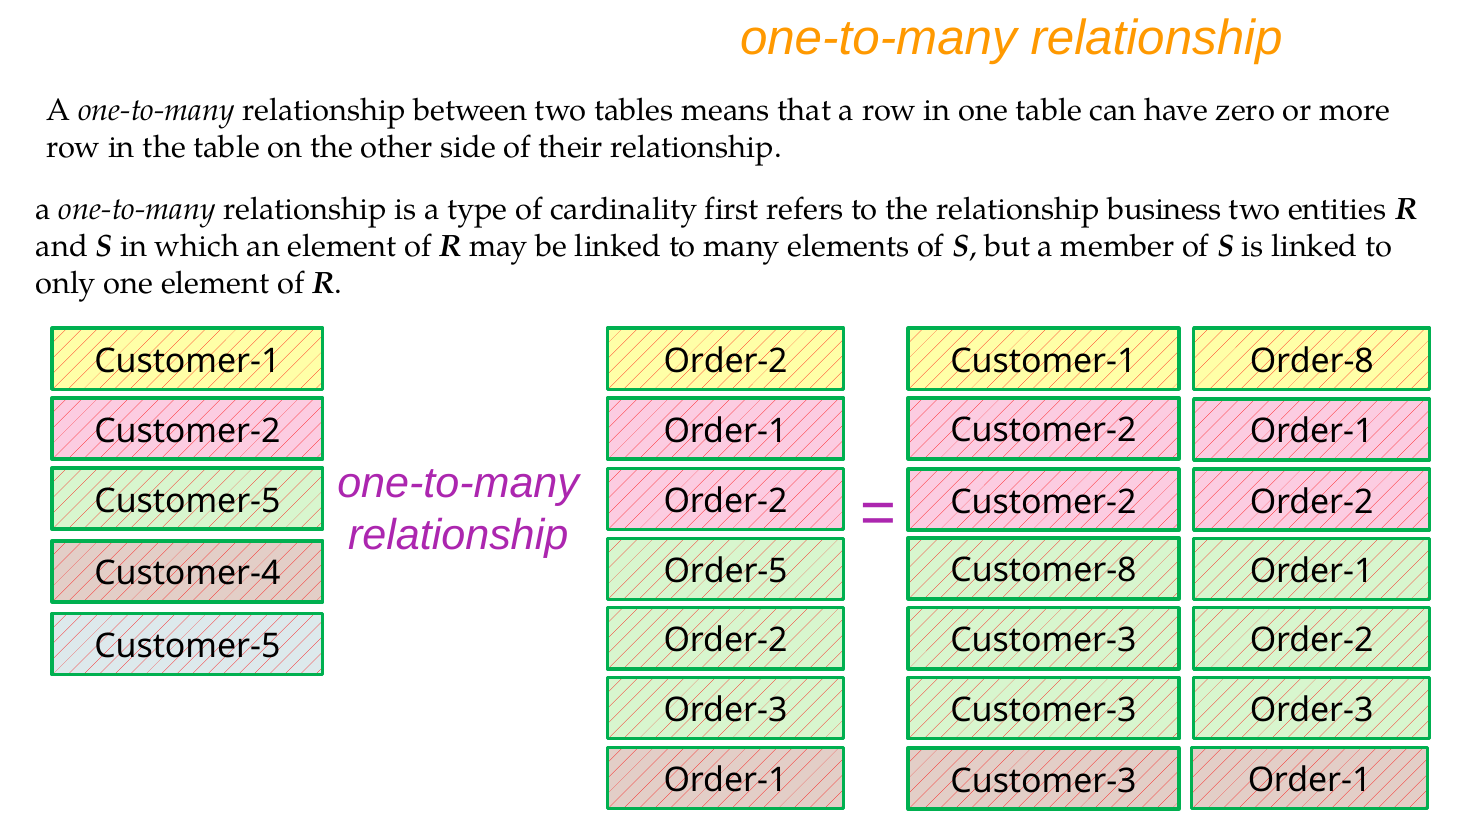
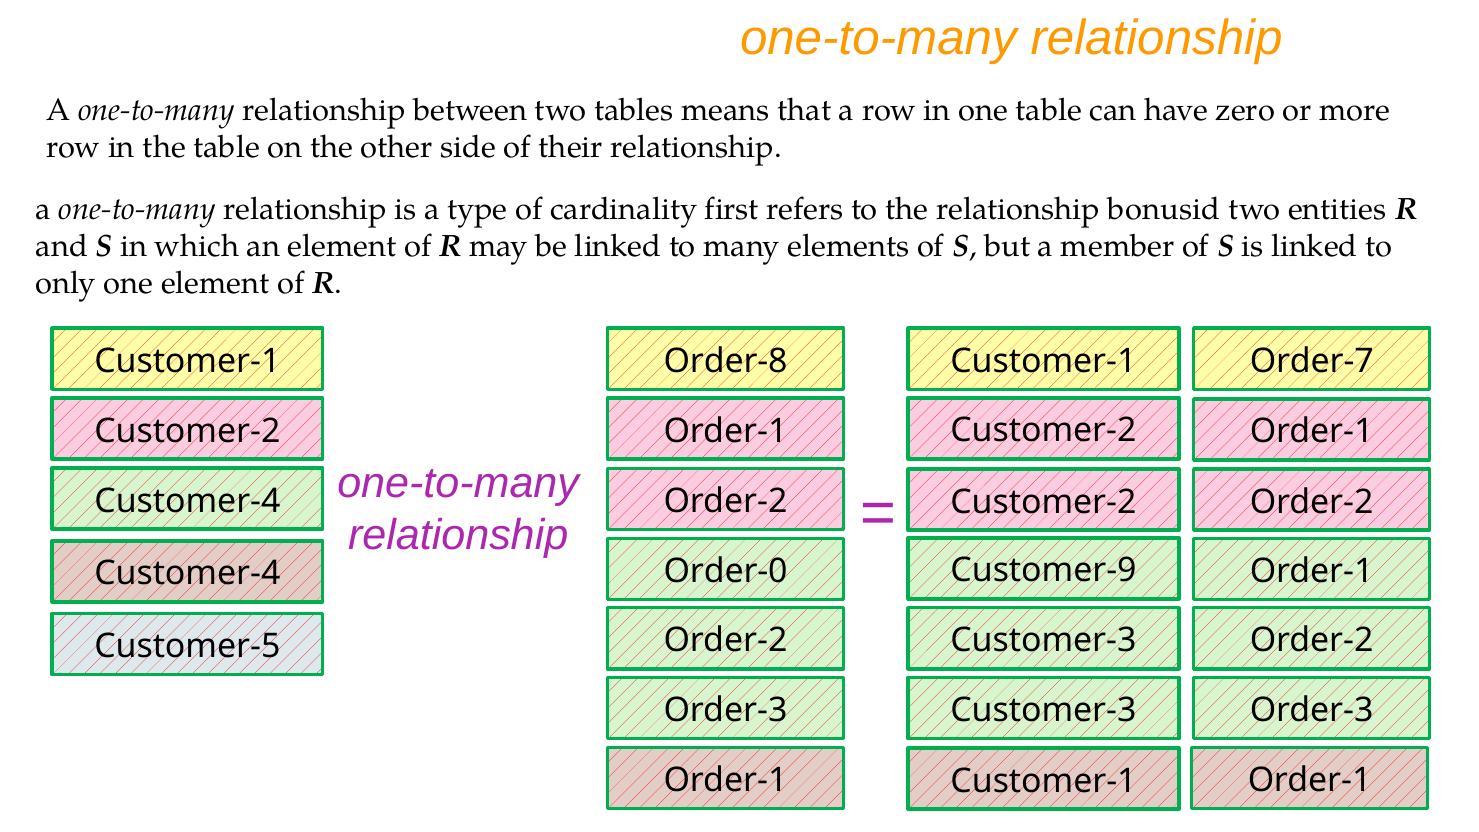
business: business -> bonusid (1164, 209)
Order-2: Order-2 -> Order-8 (726, 361)
Order-8: Order-8 -> Order-7 (1312, 361)
Customer-5: Customer-5 -> Customer-4 (187, 501)
Customer-8: Customer-8 -> Customer-9 (1044, 571)
Order-5: Order-5 -> Order-0 (726, 571)
Customer-3: Customer-3 -> Customer-1 (1044, 781)
